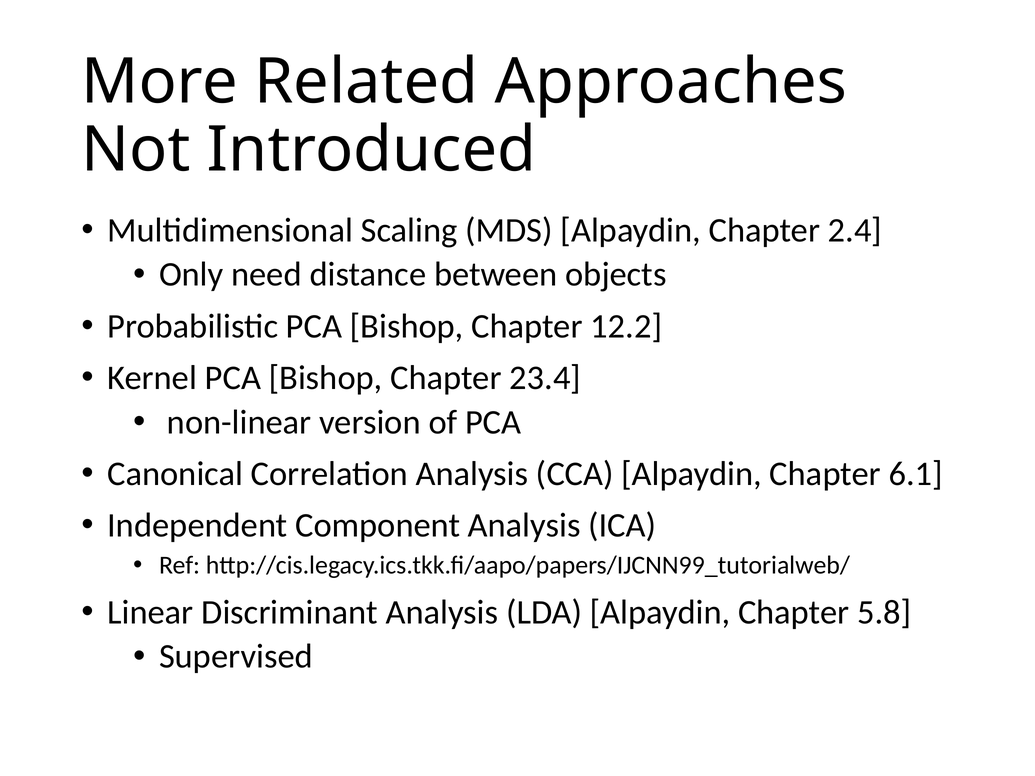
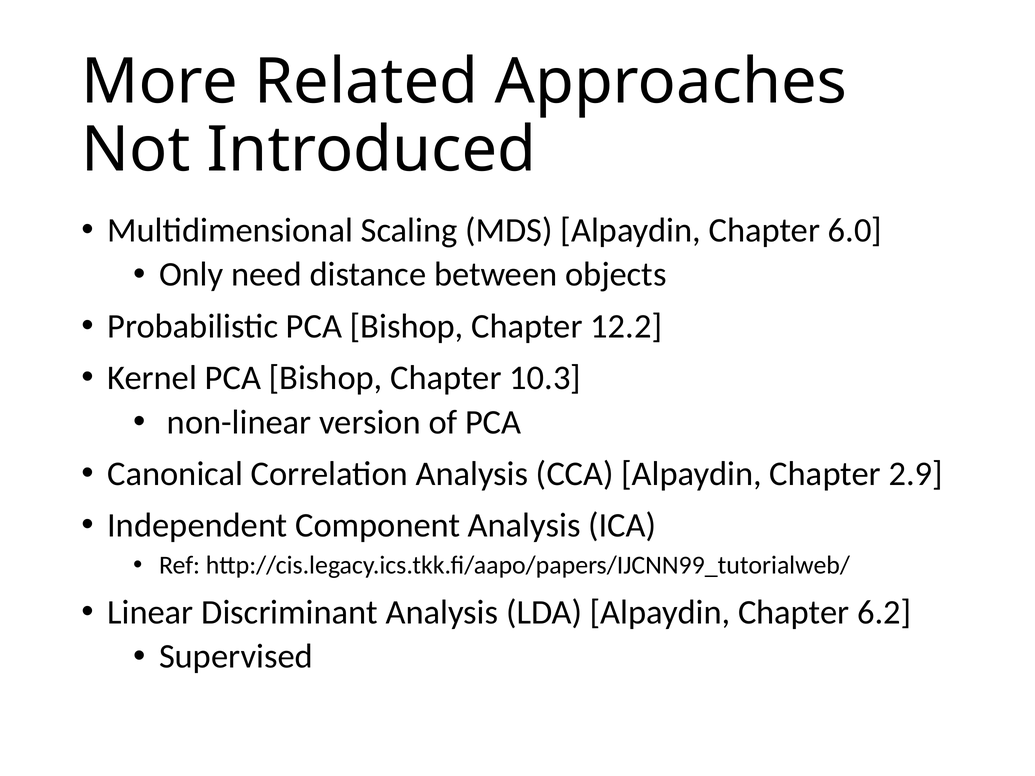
2.4: 2.4 -> 6.0 (855, 230)
23.4: 23.4 -> 10.3 (545, 378)
6.1: 6.1 -> 2.9 (916, 474)
5.8: 5.8 -> 6.2 (884, 612)
